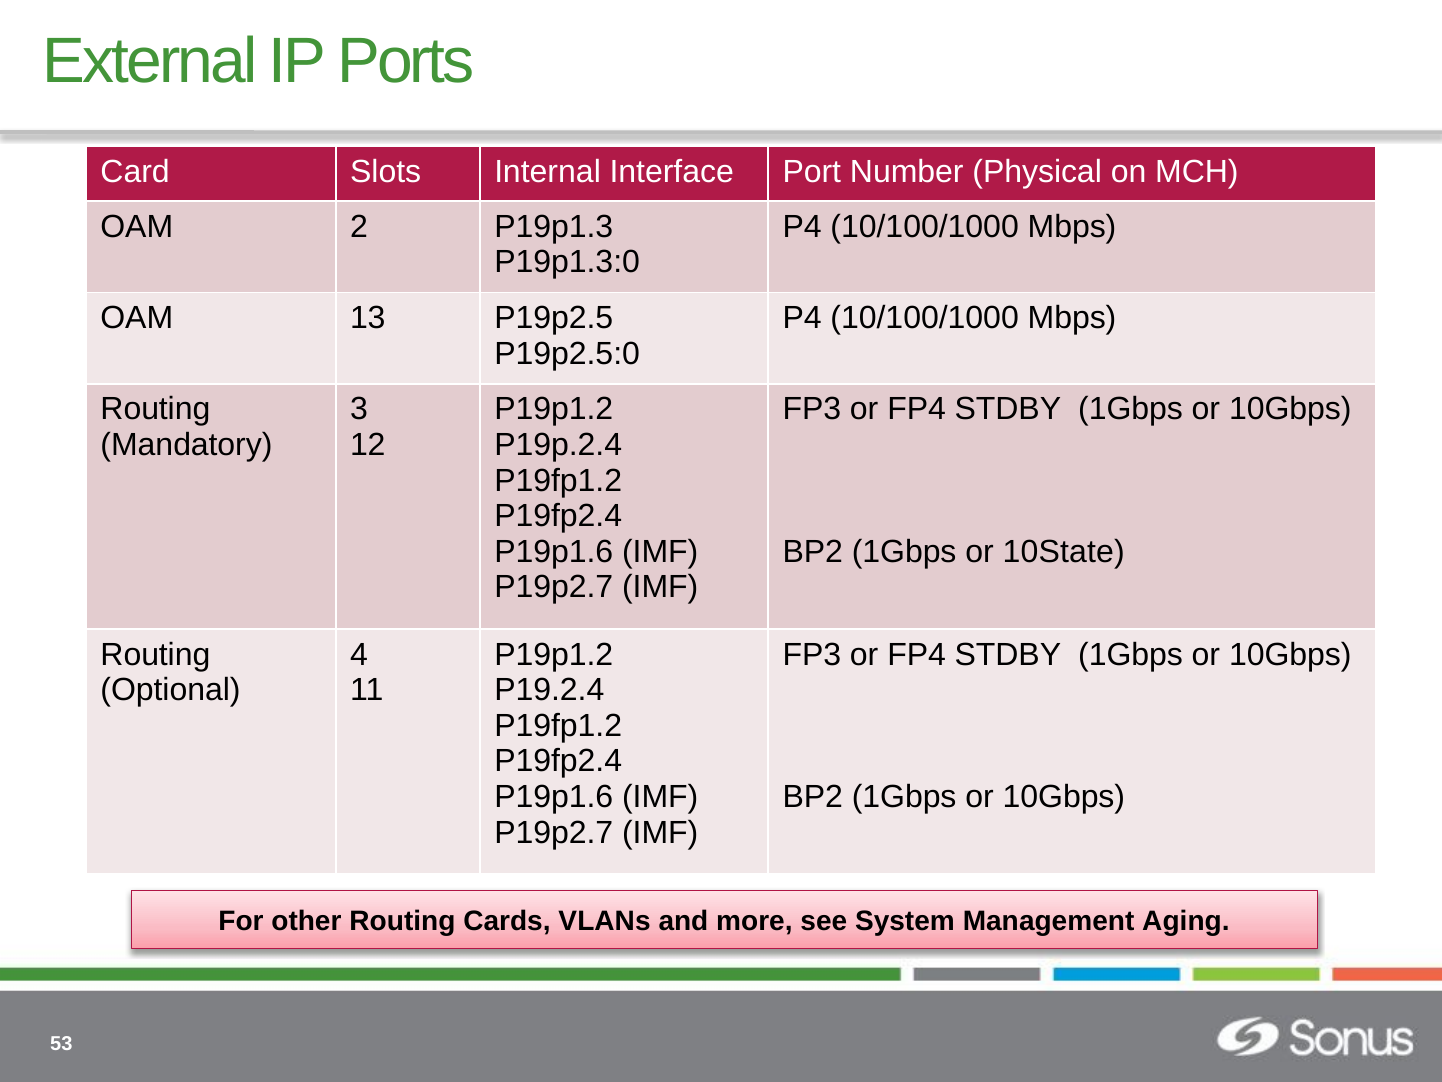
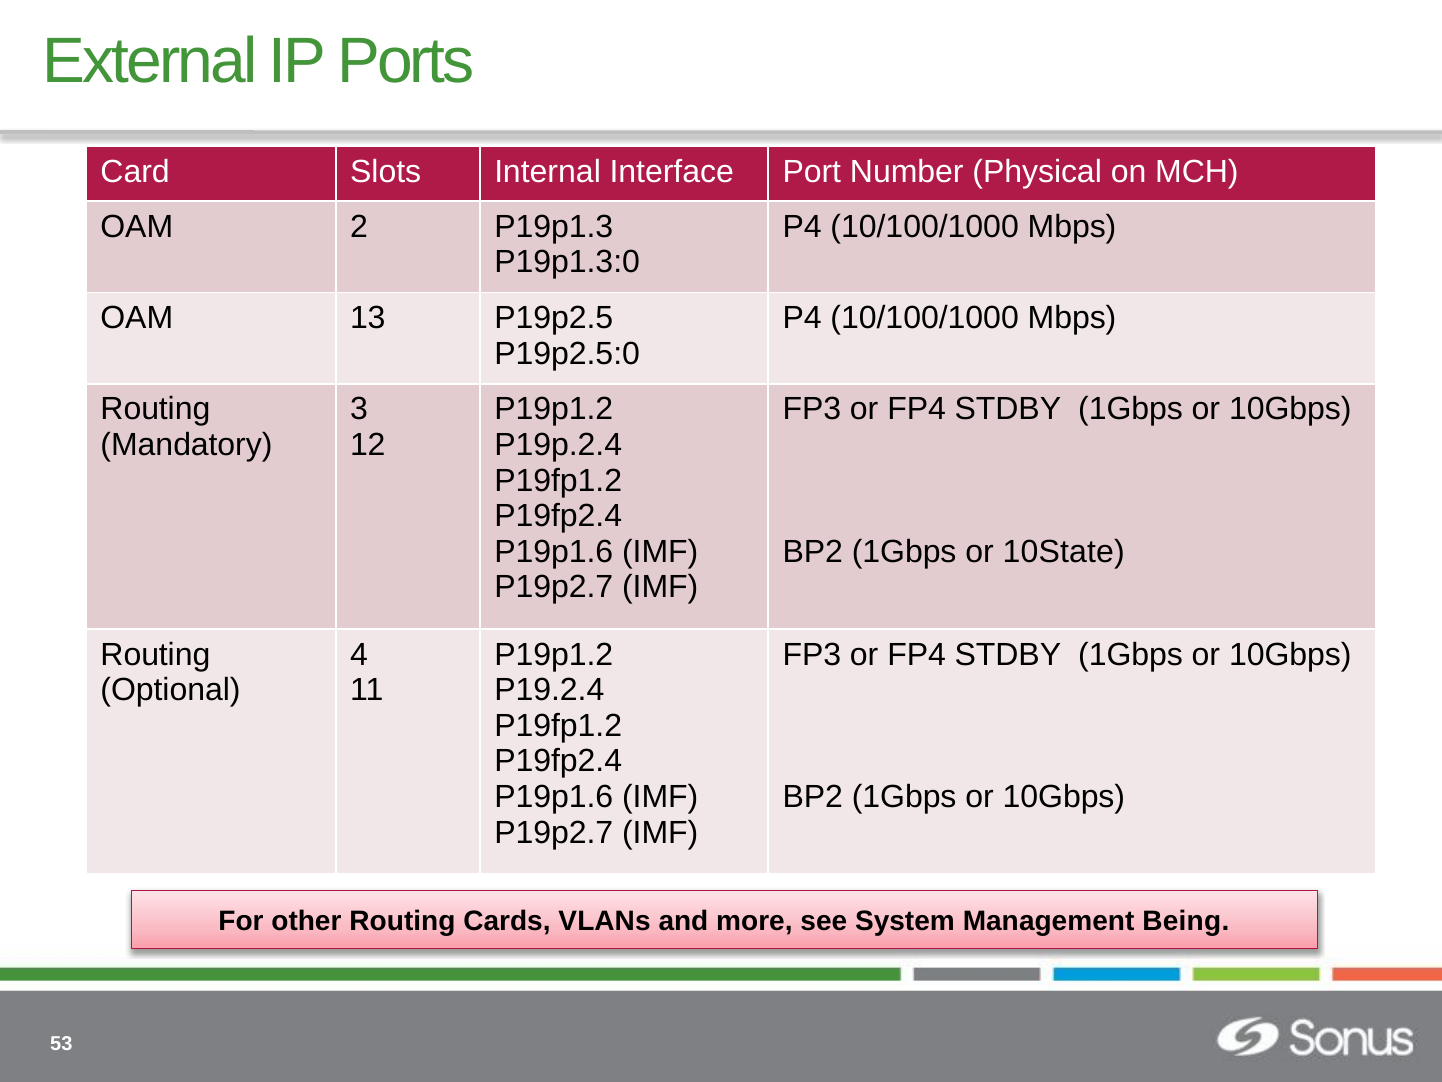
Aging: Aging -> Being (1186, 921)
